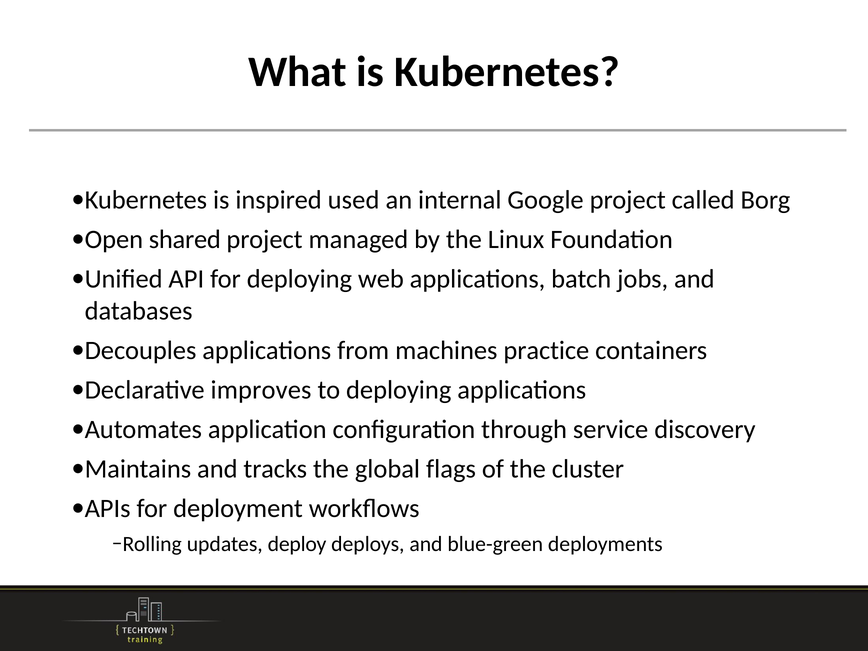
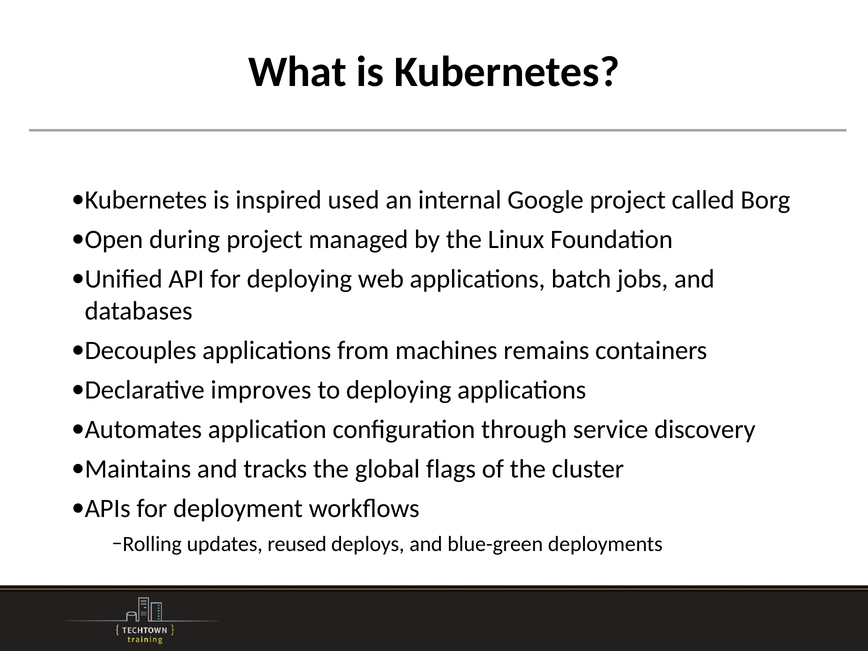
shared: shared -> during (185, 240)
practice: practice -> remains (546, 350)
deploy: deploy -> reused (297, 544)
